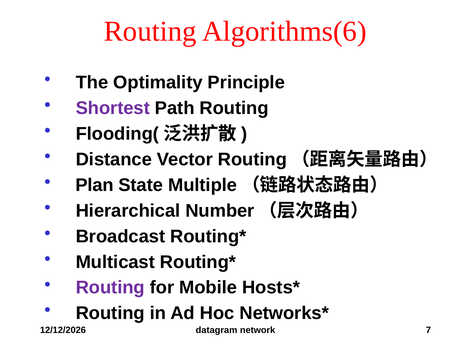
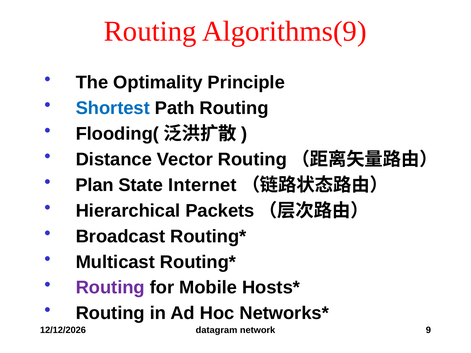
Algorithms(6: Algorithms(6 -> Algorithms(9 (284, 31)
Shortest colour: purple -> blue (113, 108)
Multiple: Multiple -> Internet (203, 185)
Number: Number -> Packets (220, 211)
7: 7 -> 9 (428, 330)
